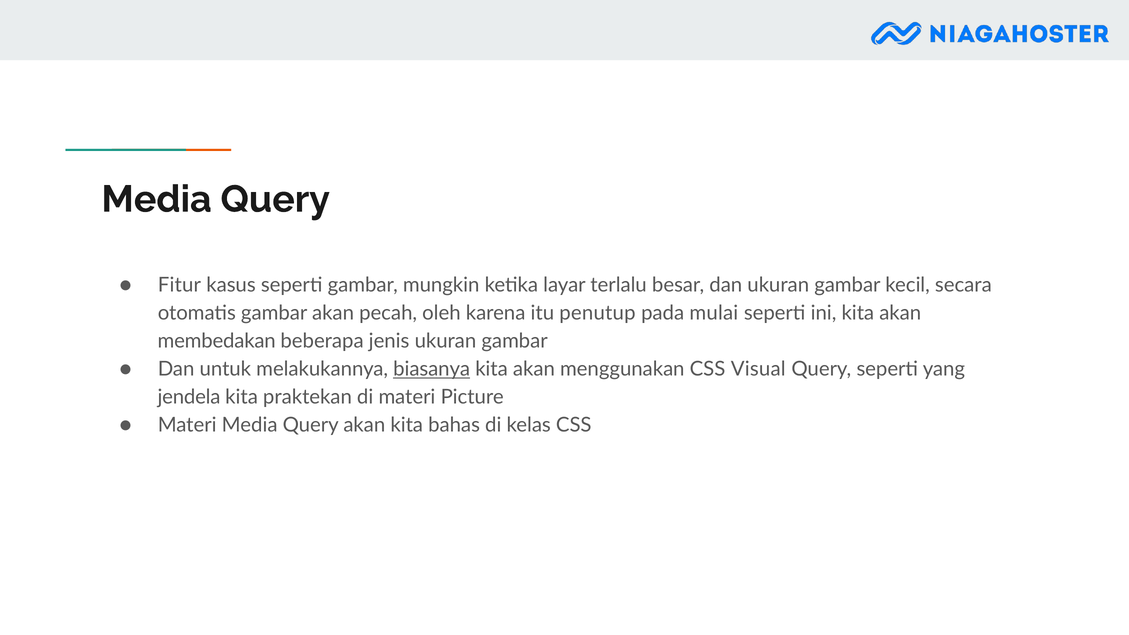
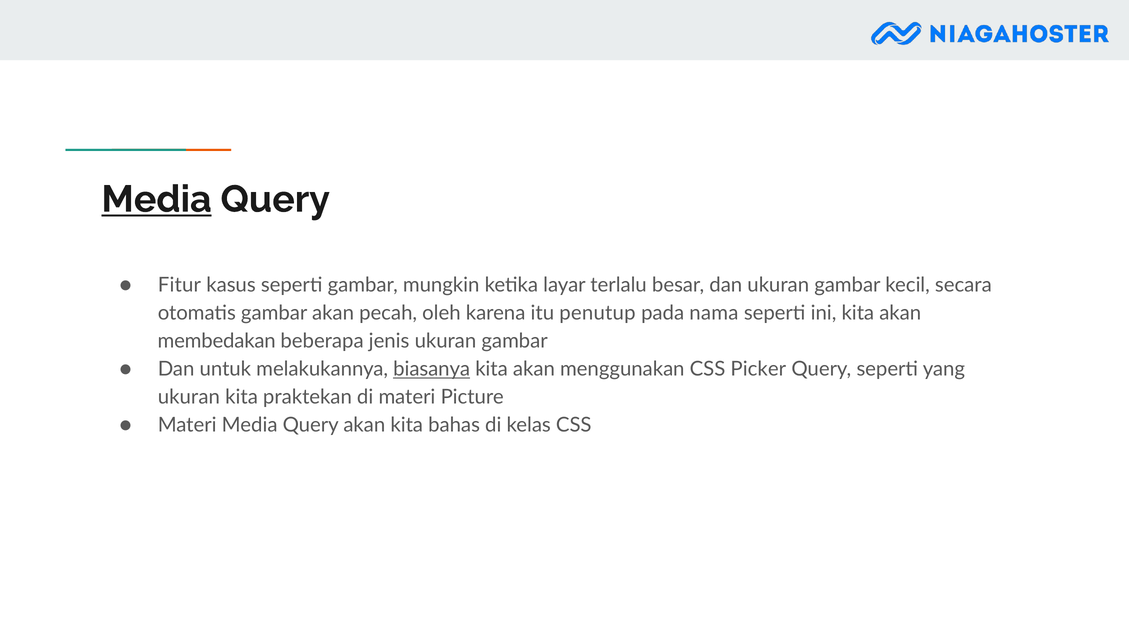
Media underline: none -> present (156, 199)
mulai: mulai -> nama (714, 313)
Visual: Visual -> Picker (758, 369)
jendela: jendela -> ukuran (189, 397)
